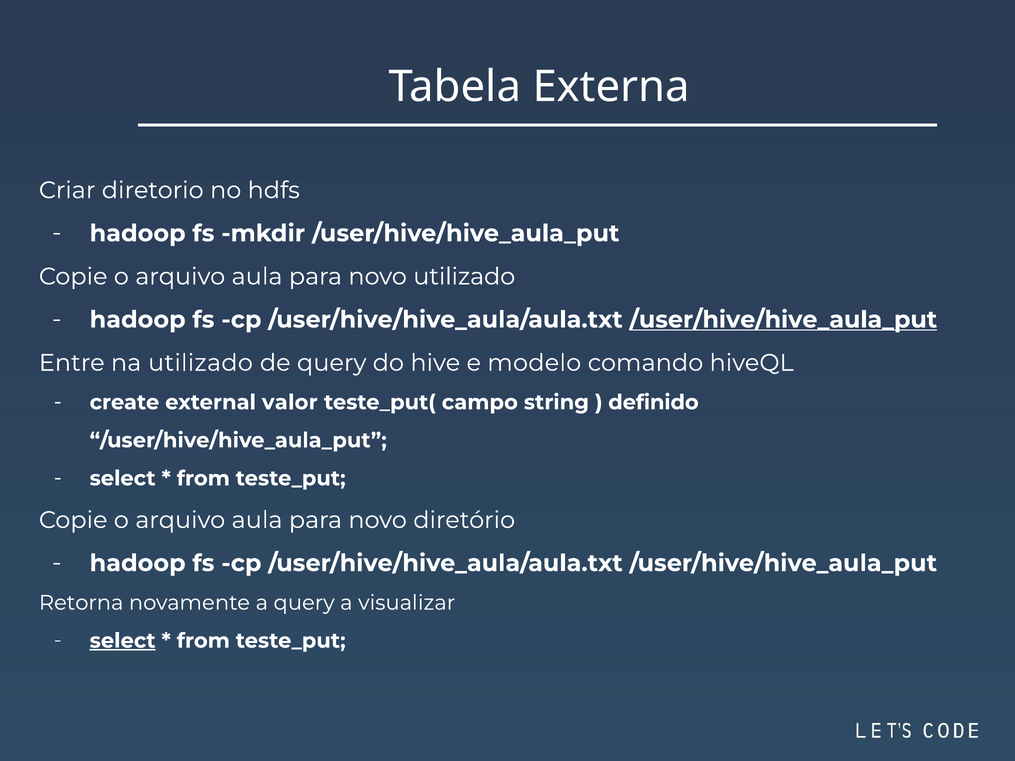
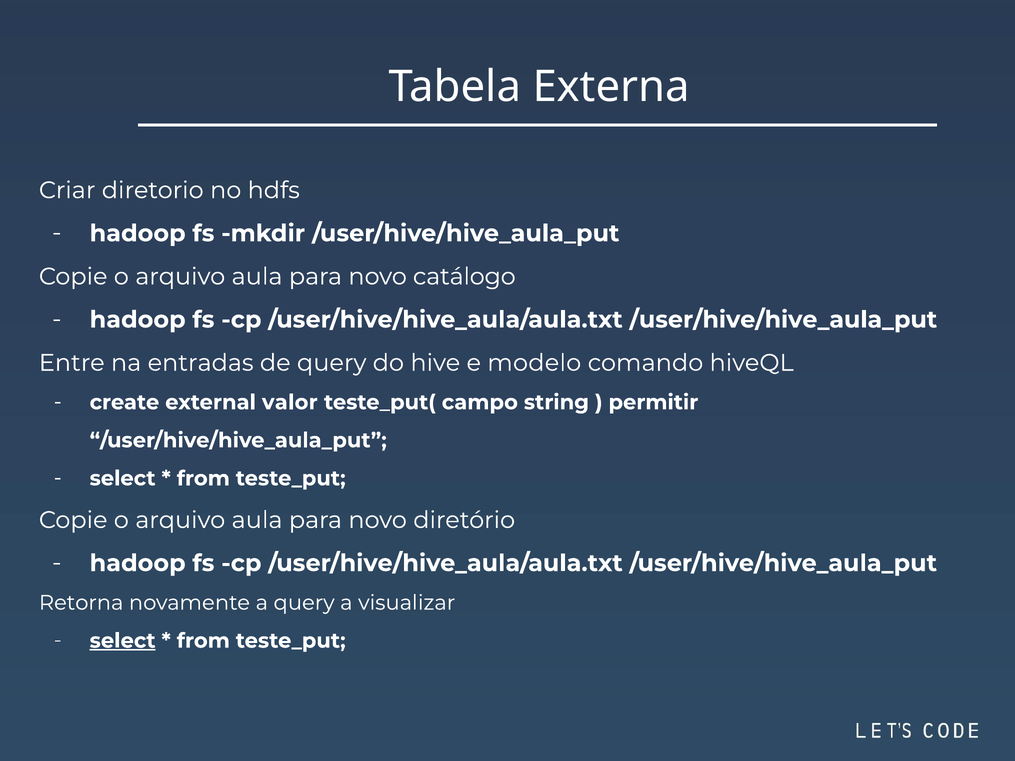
novo utilizado: utilizado -> catálogo (464, 277)
/user/hive/hive_aula_put underline: present -> none (783, 320)
na utilizado: utilizado -> entradas (201, 363)
definido: definido -> permitir (653, 403)
